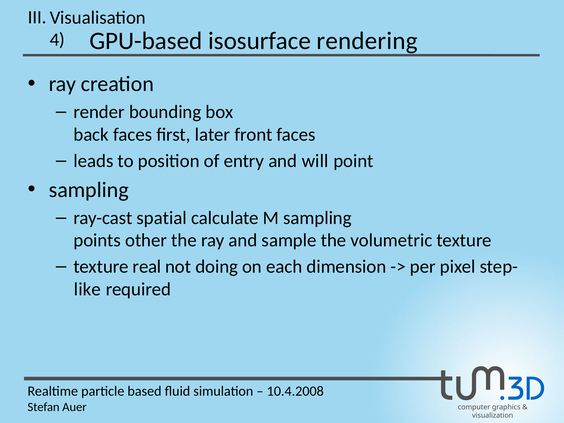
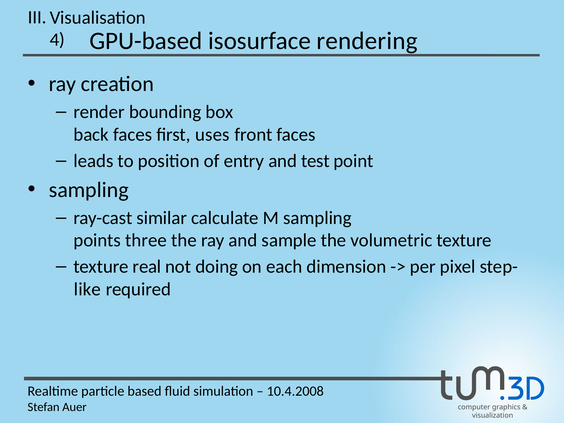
later: later -> uses (212, 135)
will: will -> test (315, 161)
spatial: spatial -> similar (162, 218)
other: other -> three (146, 240)
